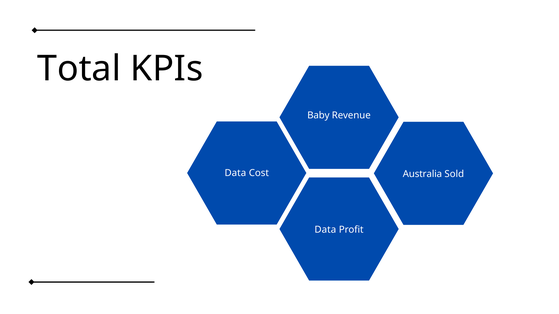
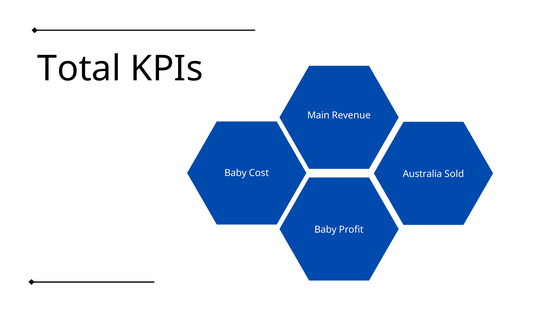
Baby: Baby -> Main (318, 115)
Data: Data -> Baby (236, 173)
Data: Data -> Baby (325, 230)
